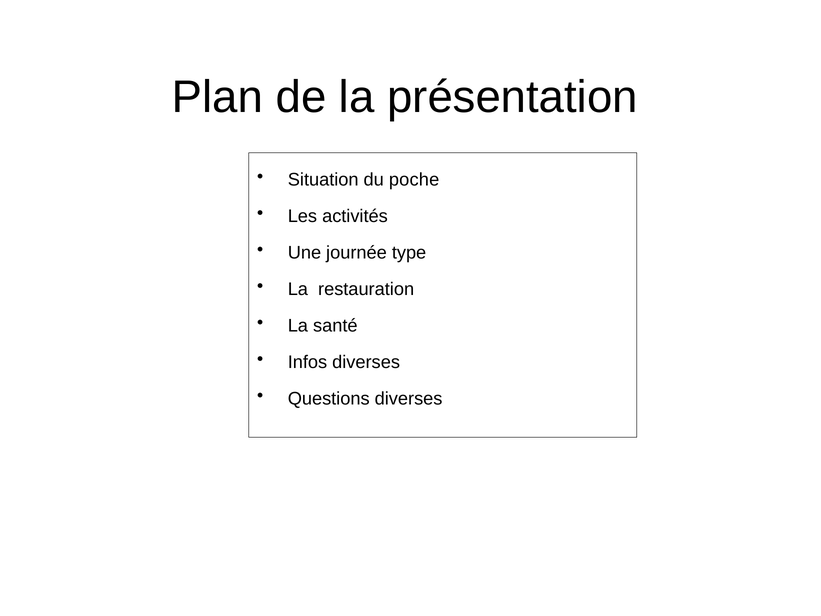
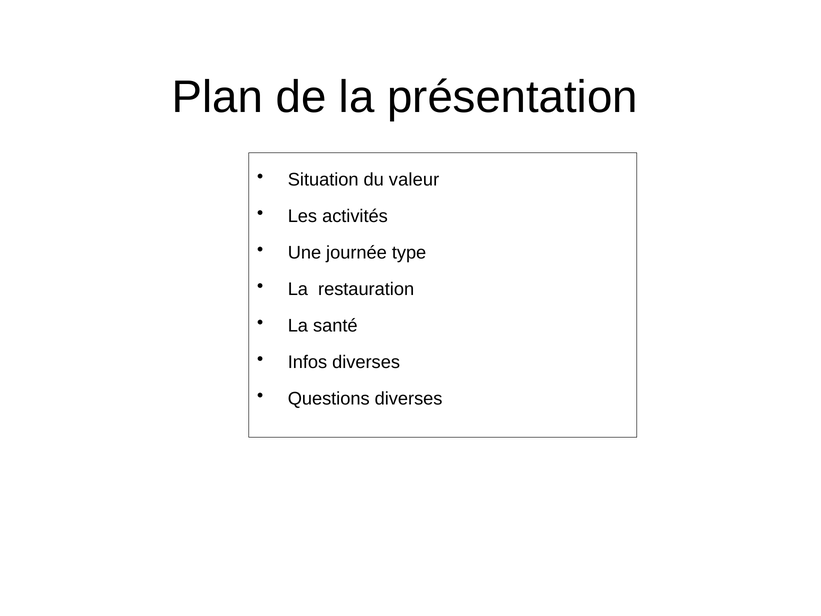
poche: poche -> valeur (414, 180)
